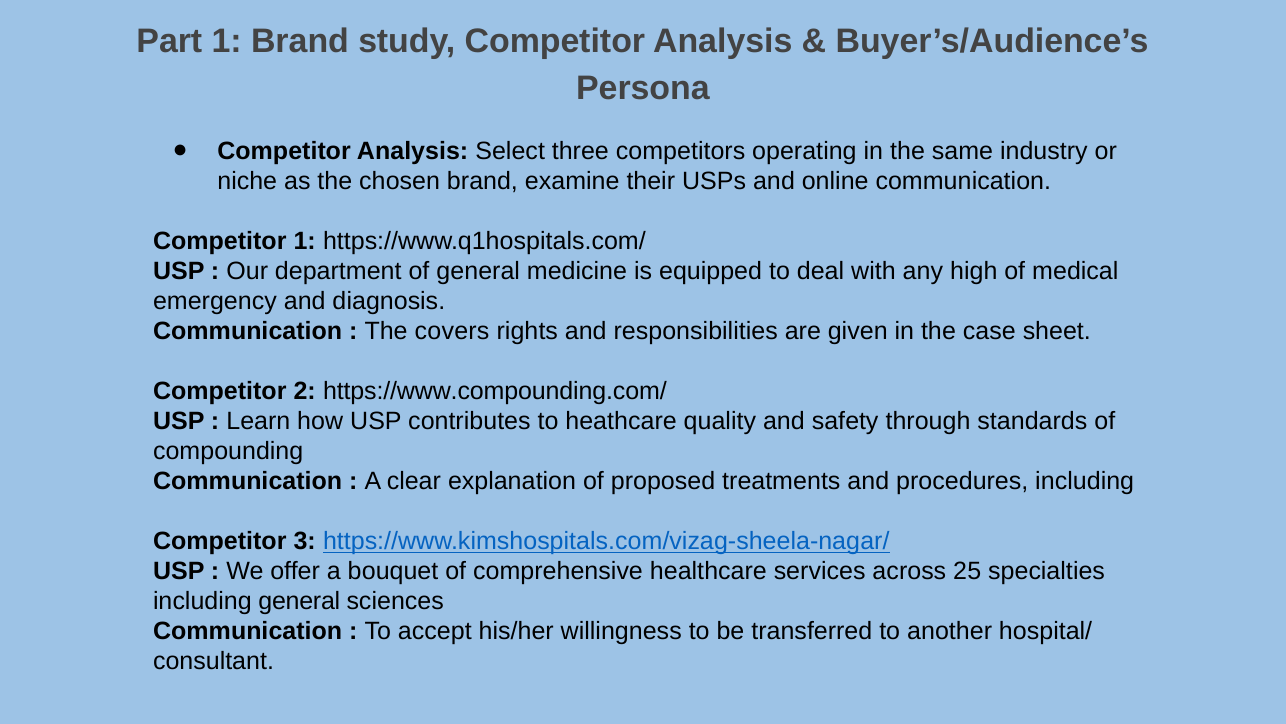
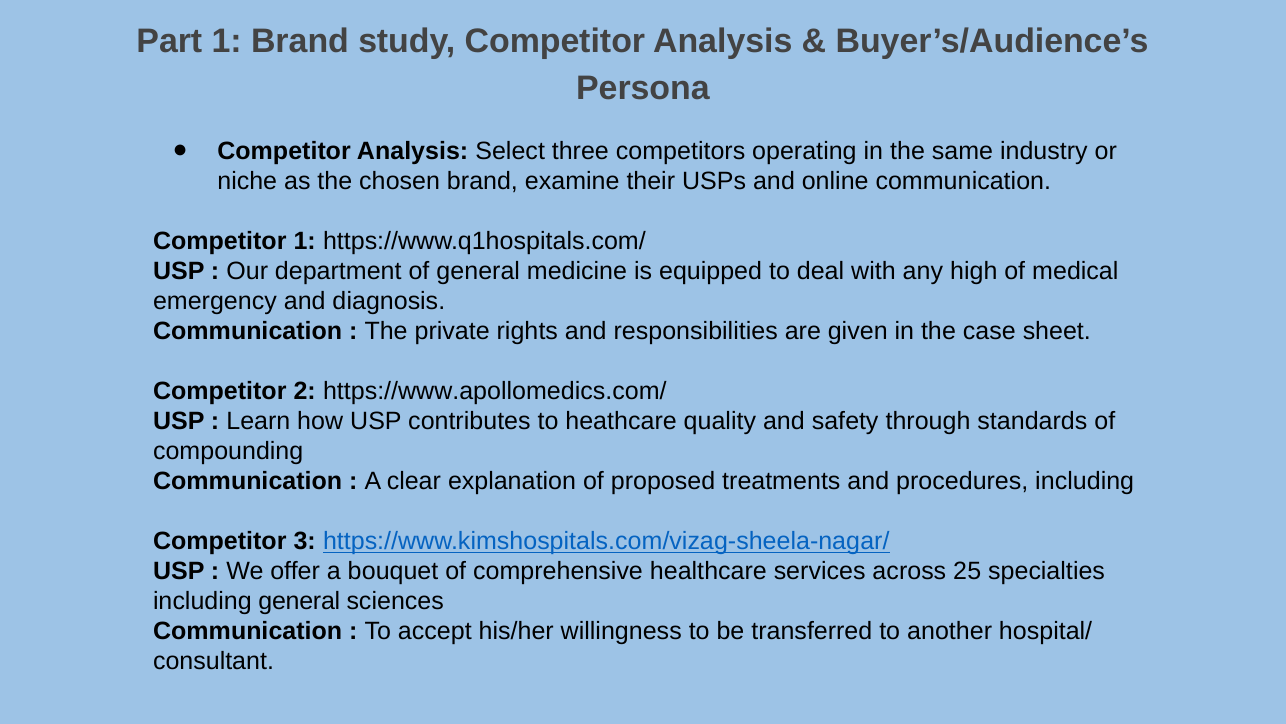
covers: covers -> private (452, 331)
https://www.compounding.com/: https://www.compounding.com/ -> https://www.apollomedics.com/ (495, 391)
